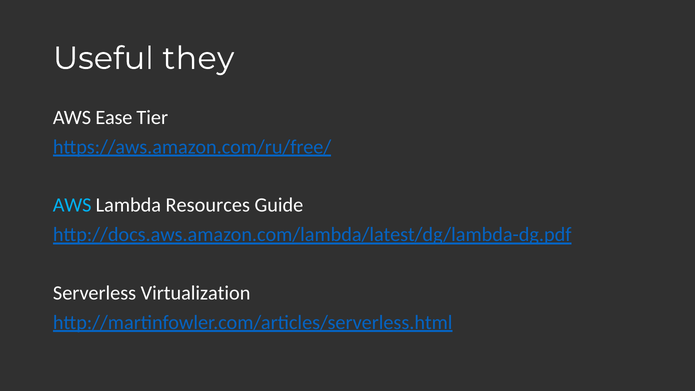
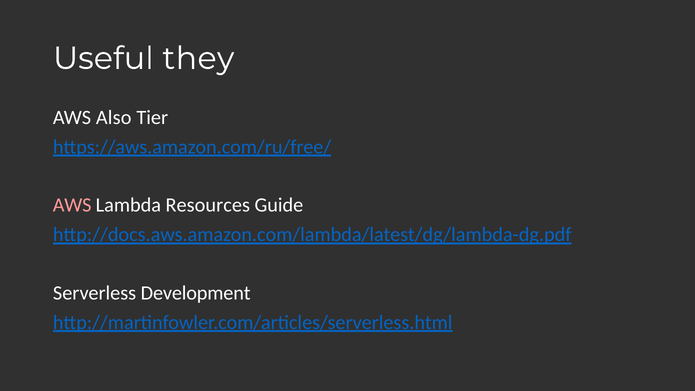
Ease: Ease -> Also (114, 117)
AWS colour: light blue -> pink (72, 205)
Virtualization: Virtualization -> Development (196, 293)
